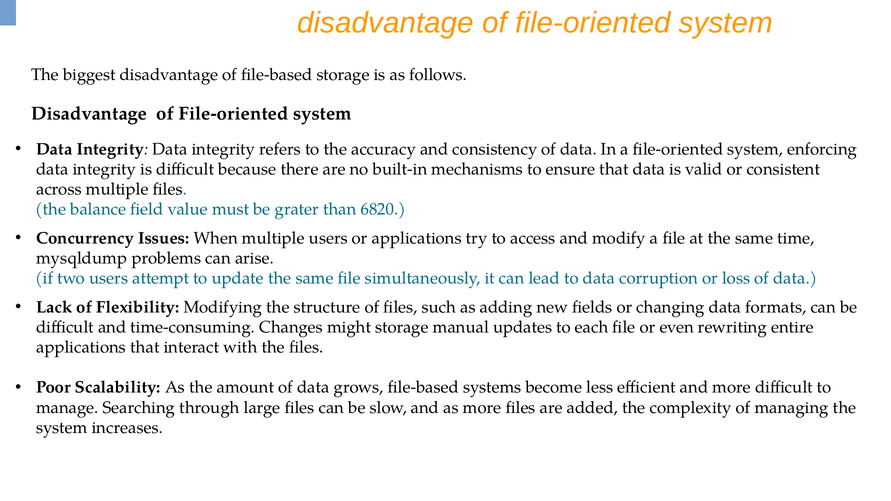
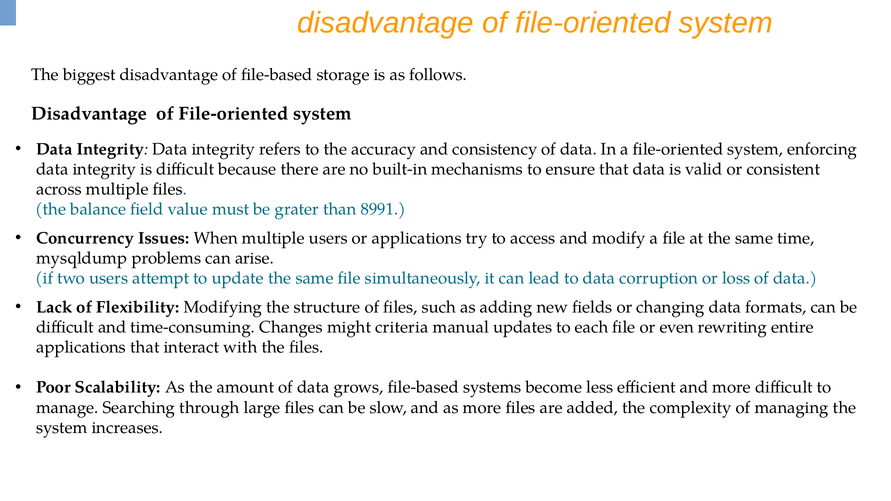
6820: 6820 -> 8991 (383, 209)
might storage: storage -> criteria (402, 327)
